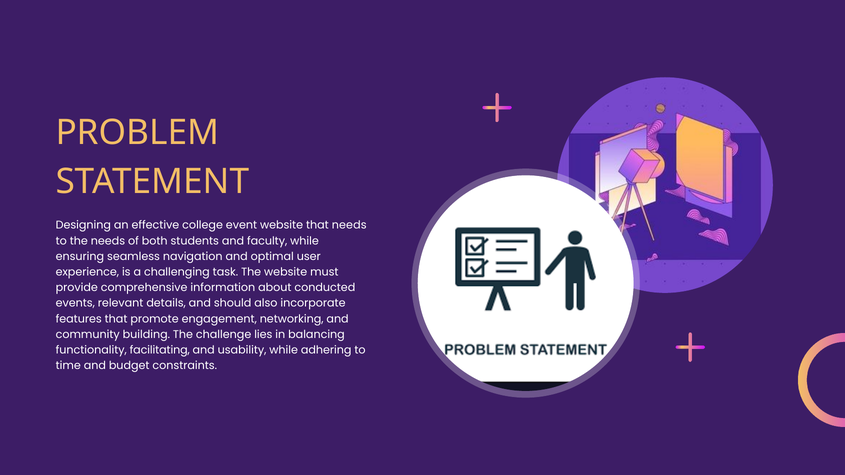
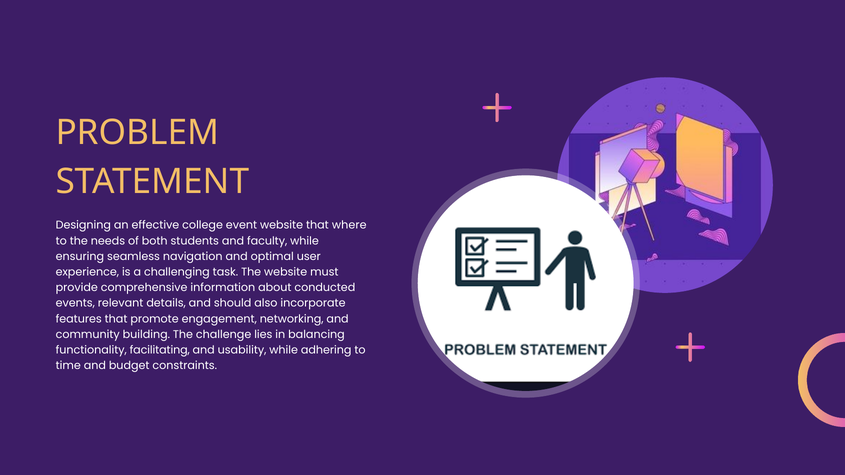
that needs: needs -> where (349, 225)
